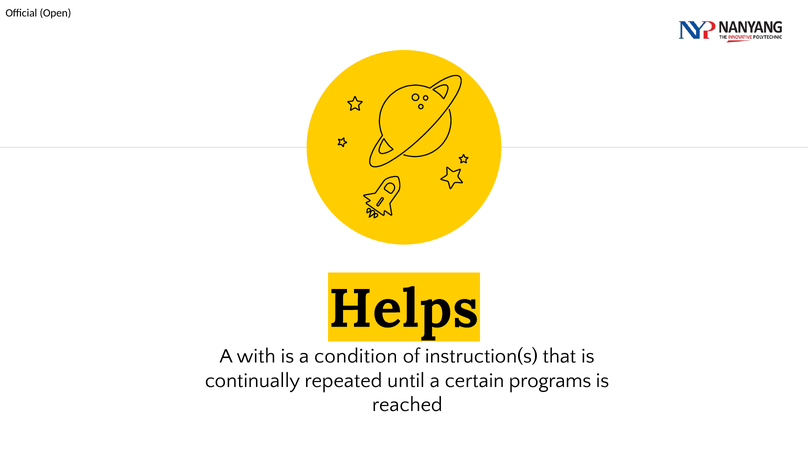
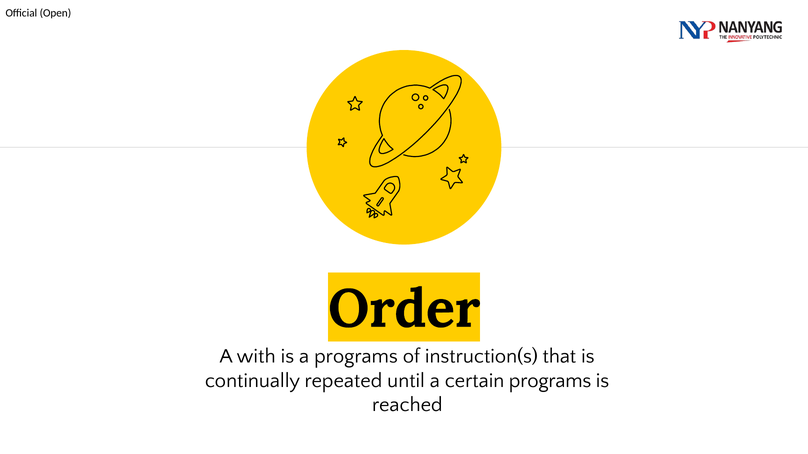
Helps: Helps -> Order (404, 309)
a condition: condition -> programs (356, 357)
